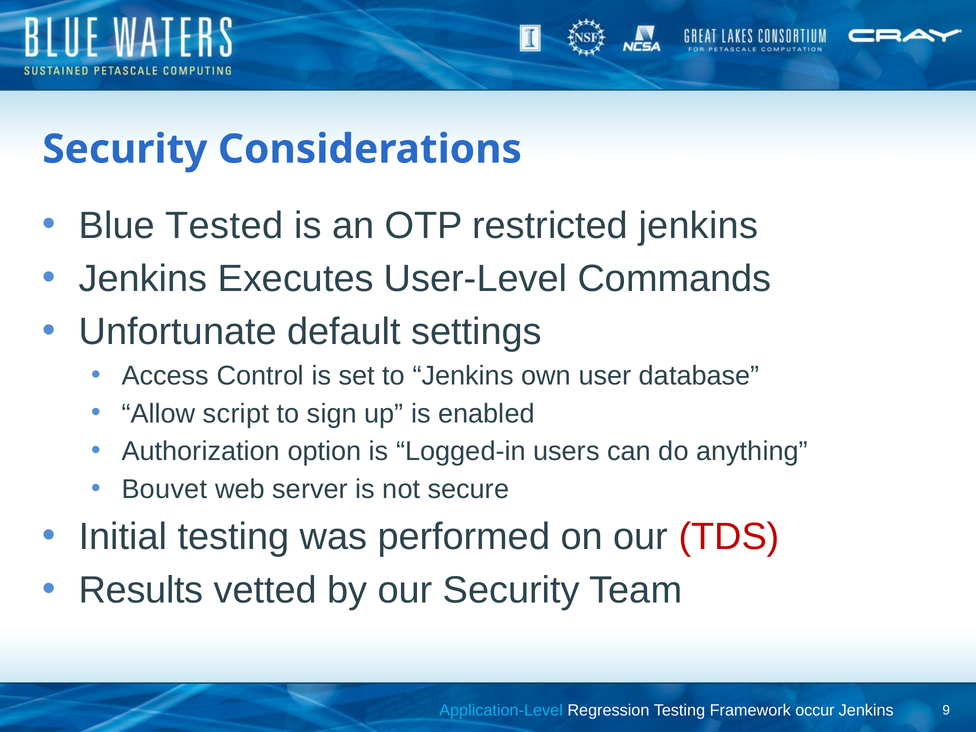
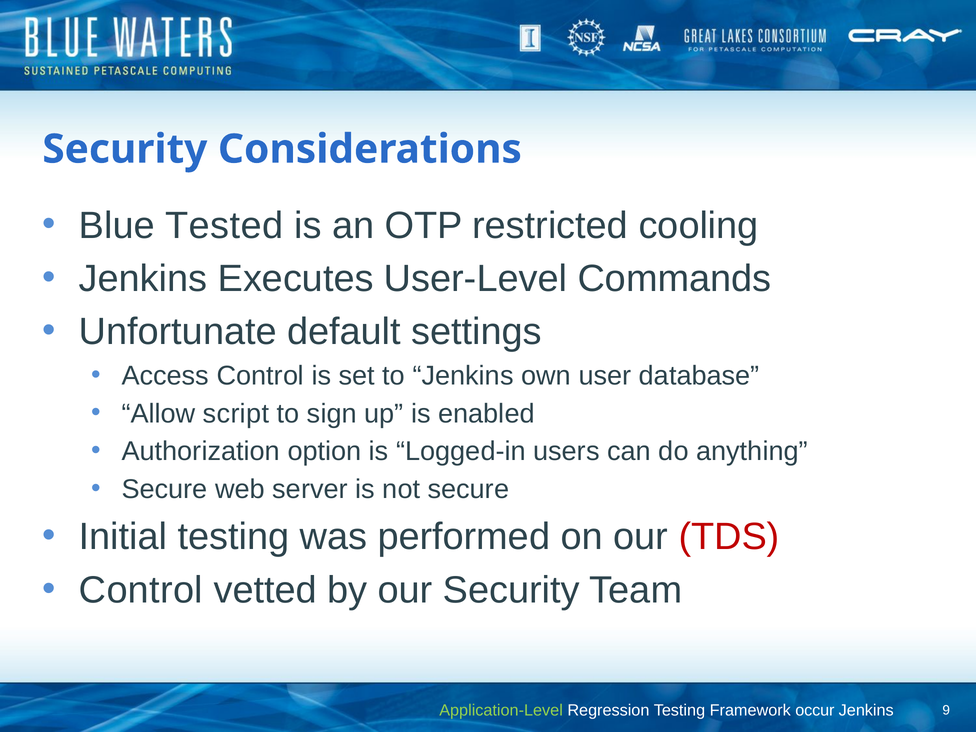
restricted jenkins: jenkins -> cooling (699, 226)
Bouvet: Bouvet -> Secure (165, 489)
Results: Results -> Control (141, 590)
Application-Level colour: light blue -> light green (501, 710)
